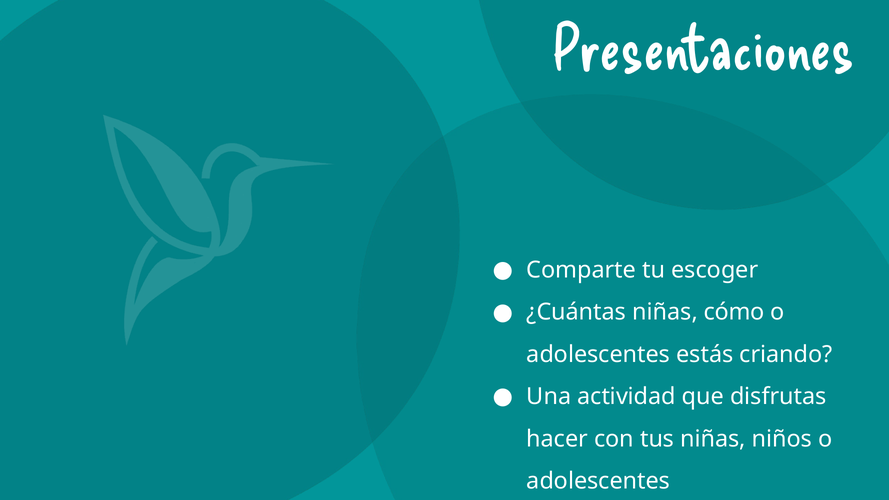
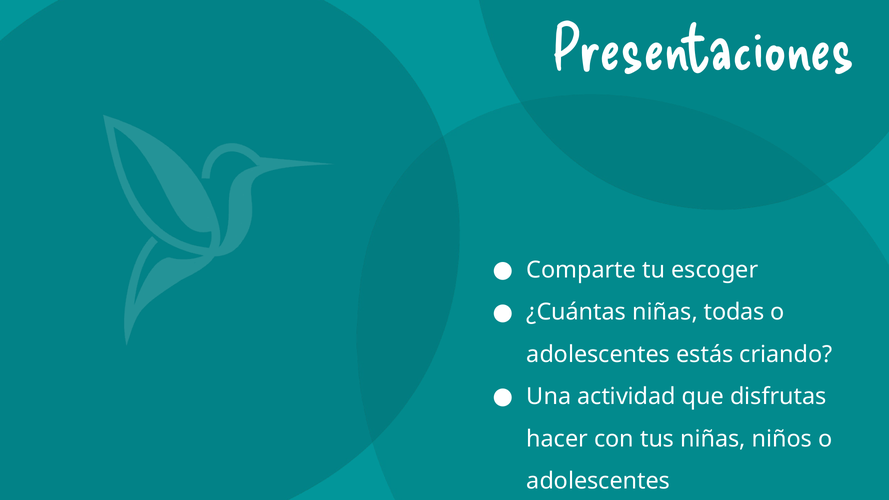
cómo: cómo -> todas (734, 312)
